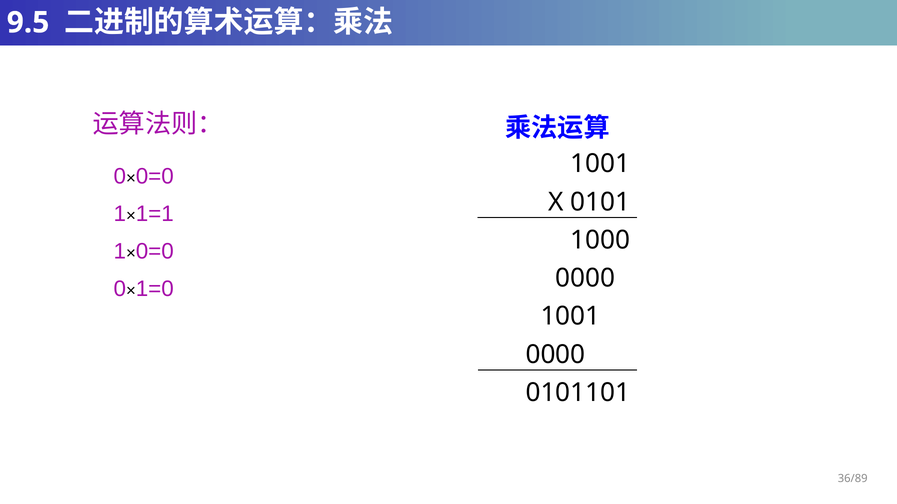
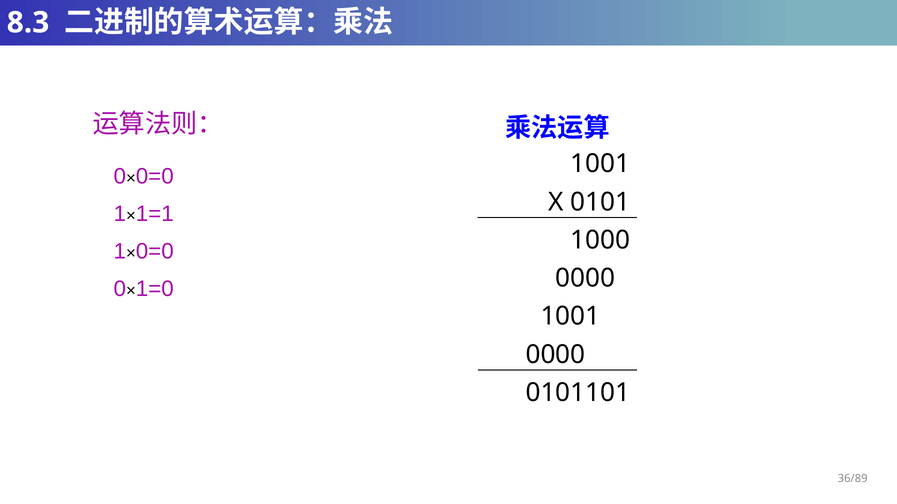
9.5: 9.5 -> 8.3 (28, 23)
